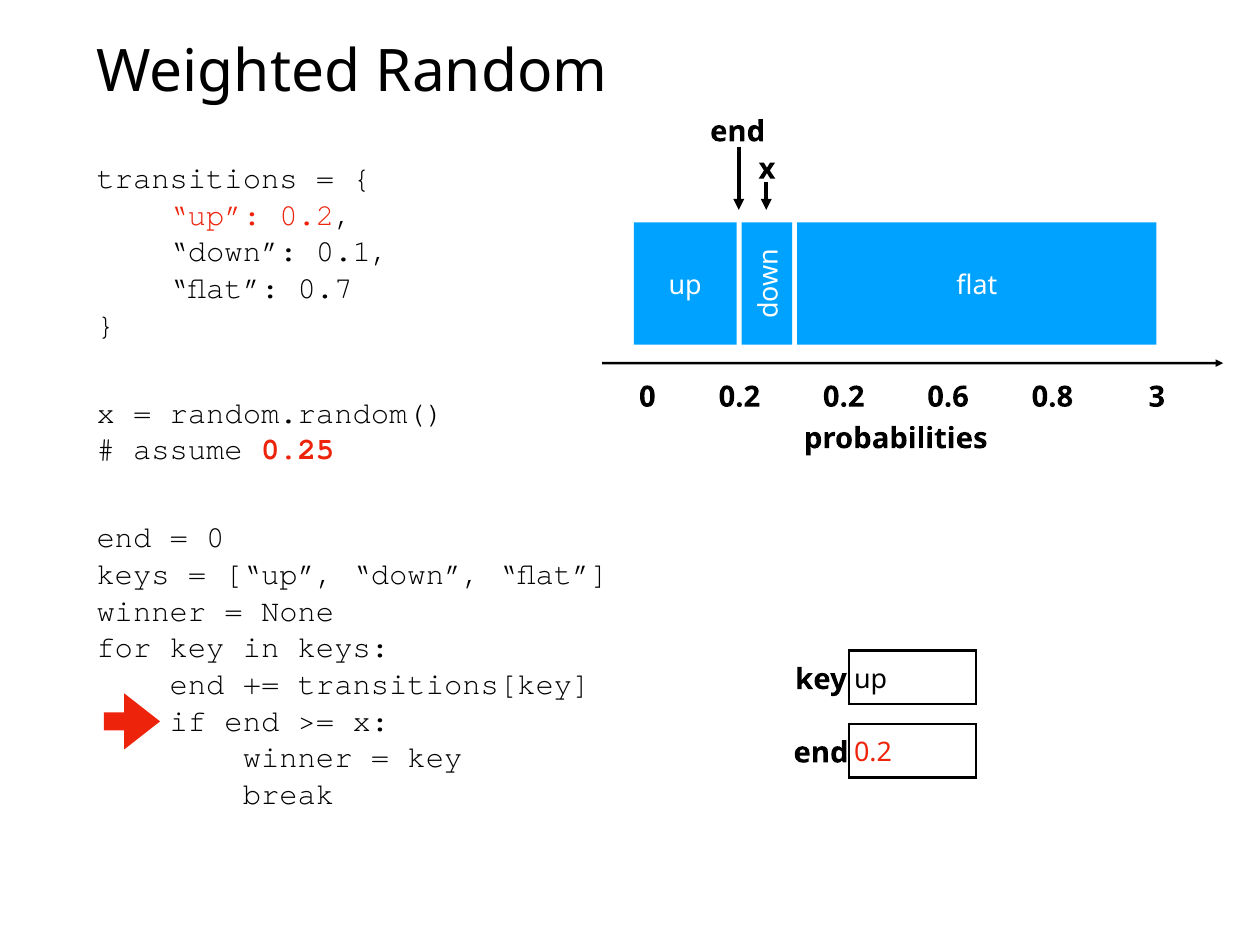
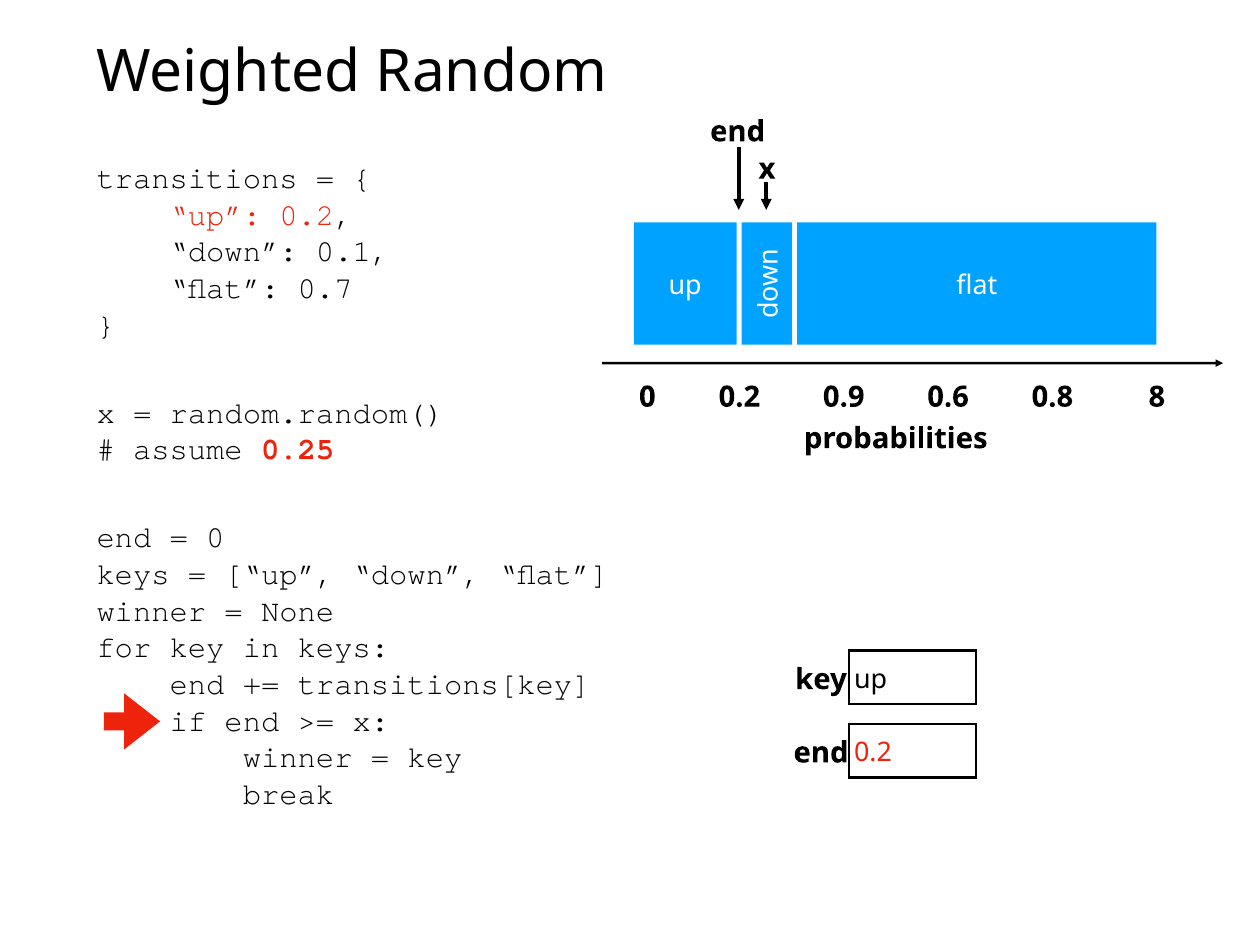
0.2 0.2: 0.2 -> 0.9 (844, 397)
3: 3 -> 8 (1157, 397)
